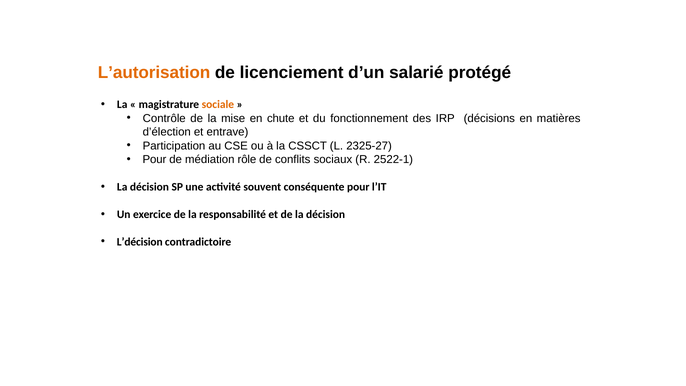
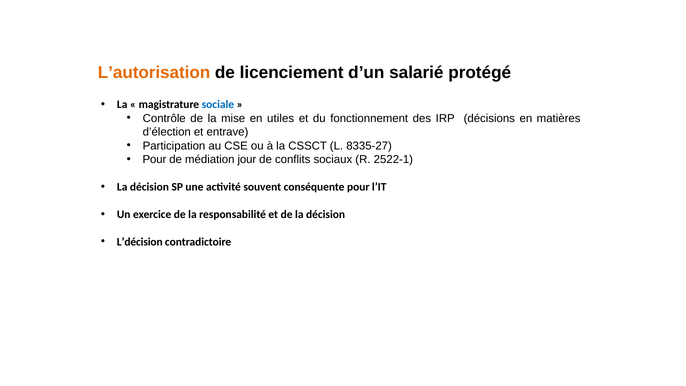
sociale colour: orange -> blue (218, 105)
chute: chute -> utiles (281, 118)
2325-27: 2325-27 -> 8335-27 (369, 146)
rôle: rôle -> jour (247, 159)
